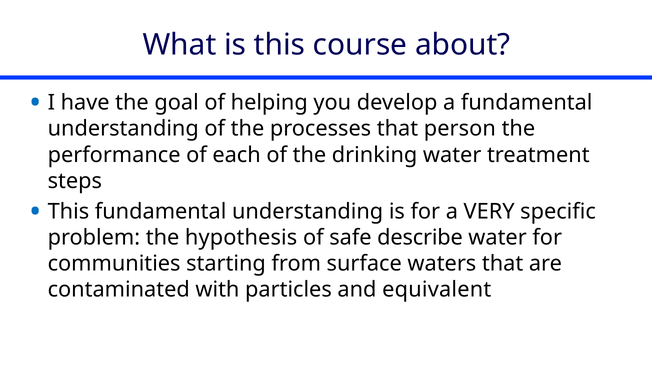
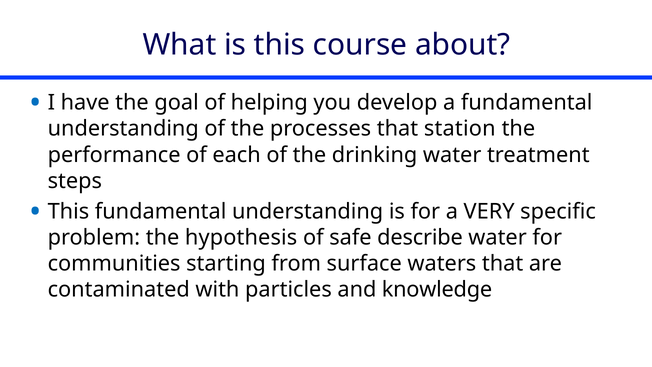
person: person -> station (460, 129)
equivalent: equivalent -> knowledge (437, 290)
